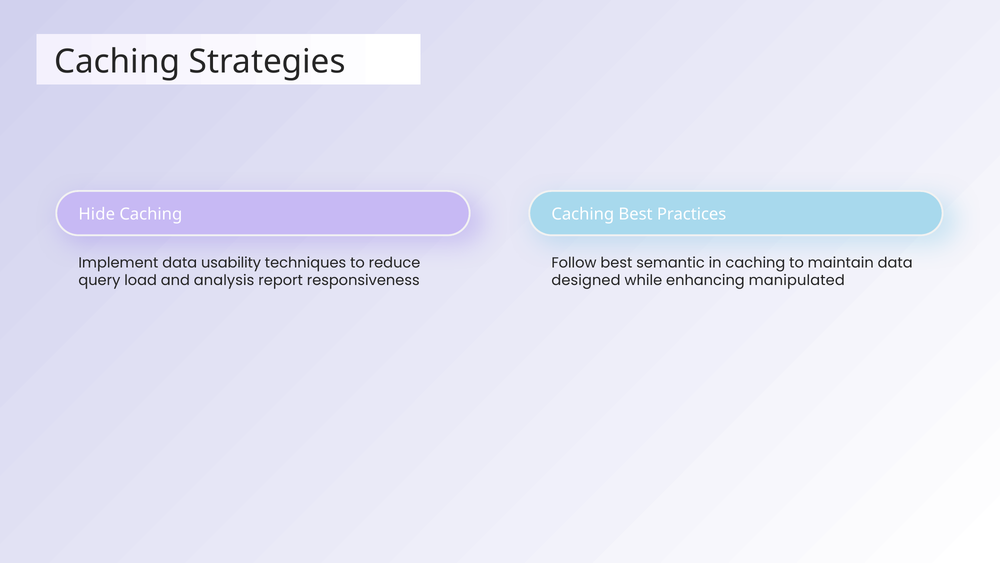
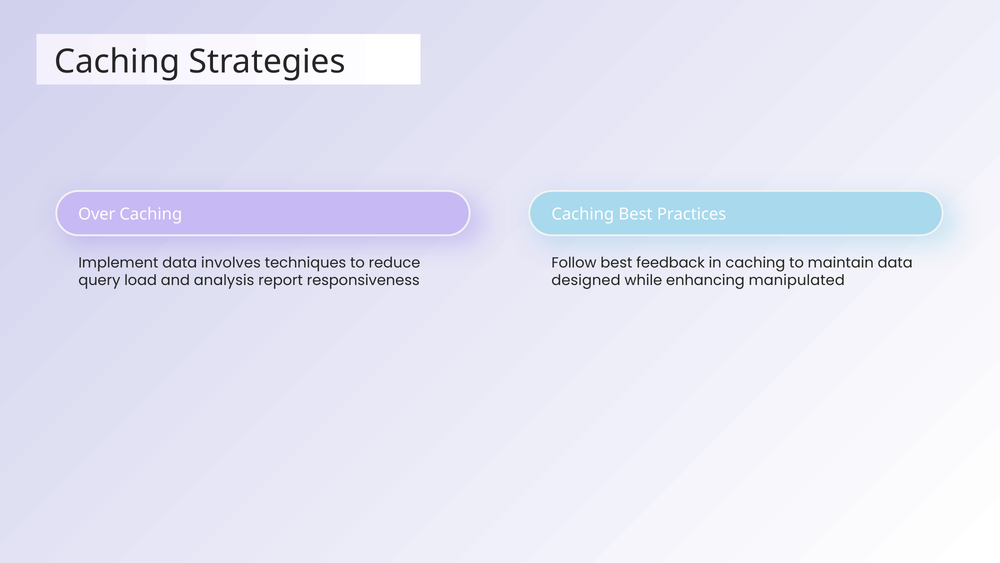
Hide: Hide -> Over (97, 214)
usability: usability -> involves (231, 262)
semantic: semantic -> feedback (671, 262)
